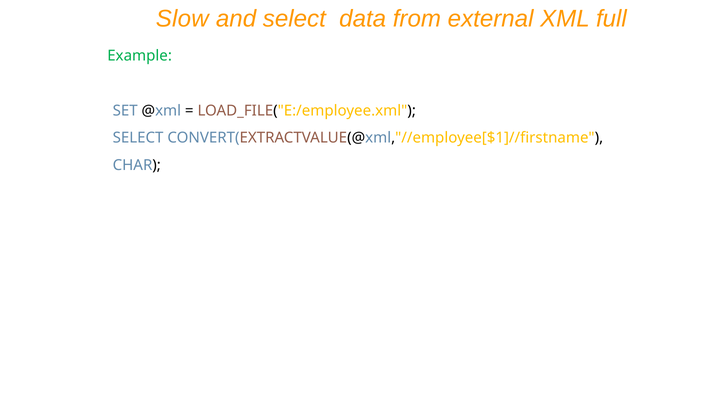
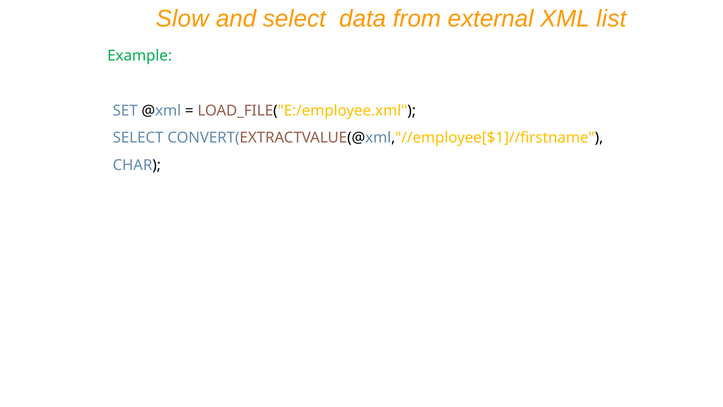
full: full -> list (611, 19)
